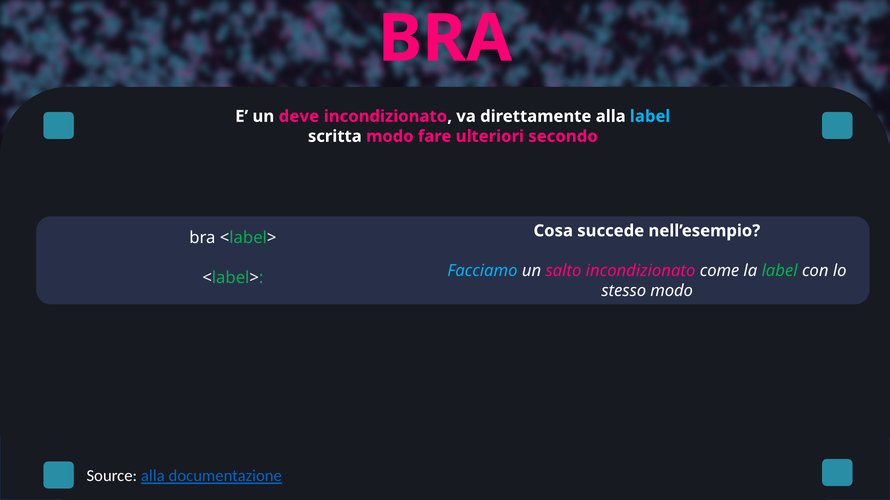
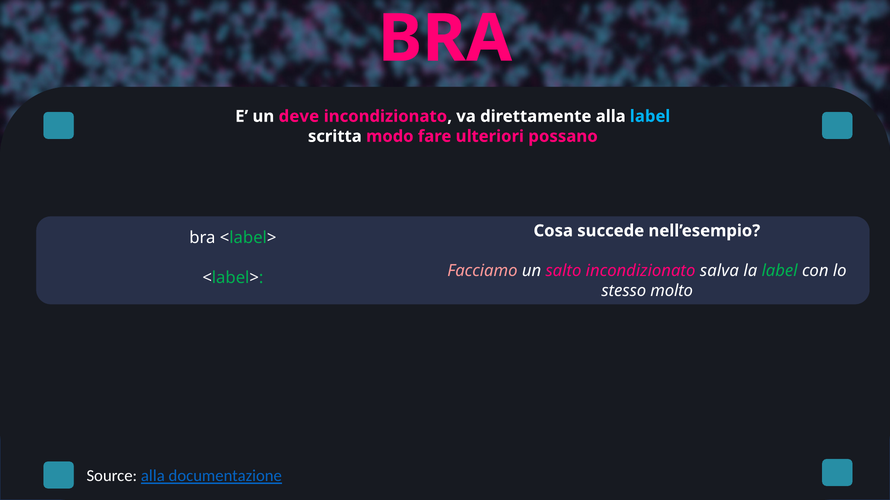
secondo: secondo -> possano (563, 137)
Facciamo colour: light blue -> pink (482, 271)
come: come -> salva (719, 271)
stesso modo: modo -> molto (672, 291)
